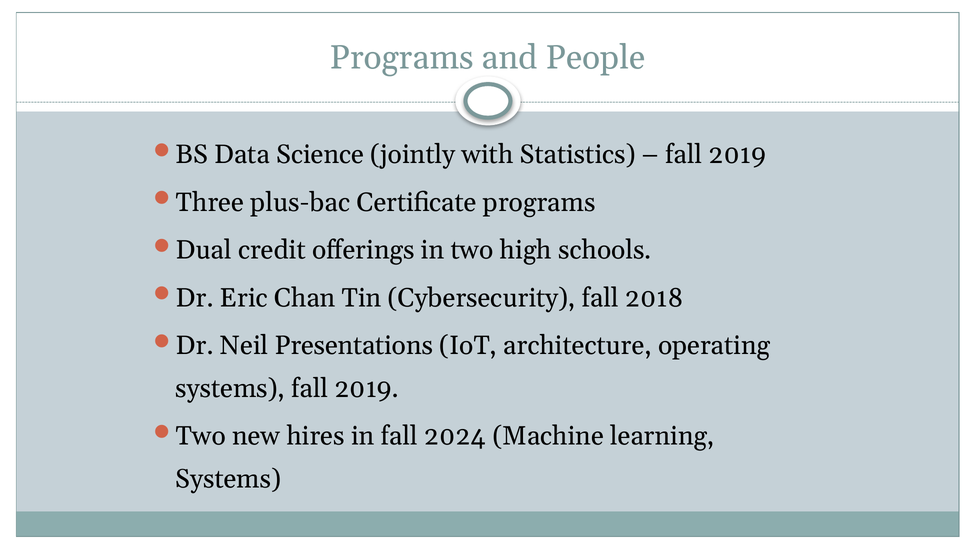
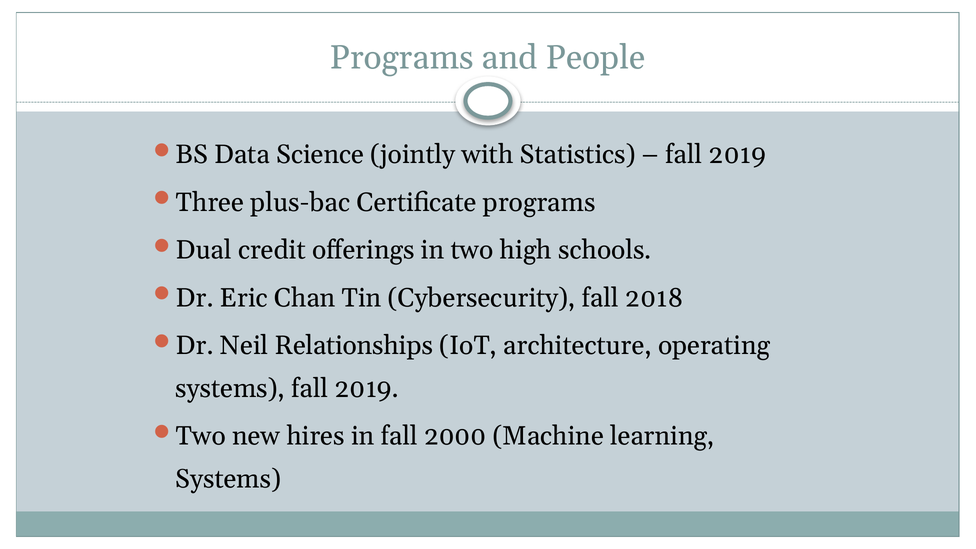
Presentations: Presentations -> Relationships (354, 346)
2024: 2024 -> 2000 (455, 436)
